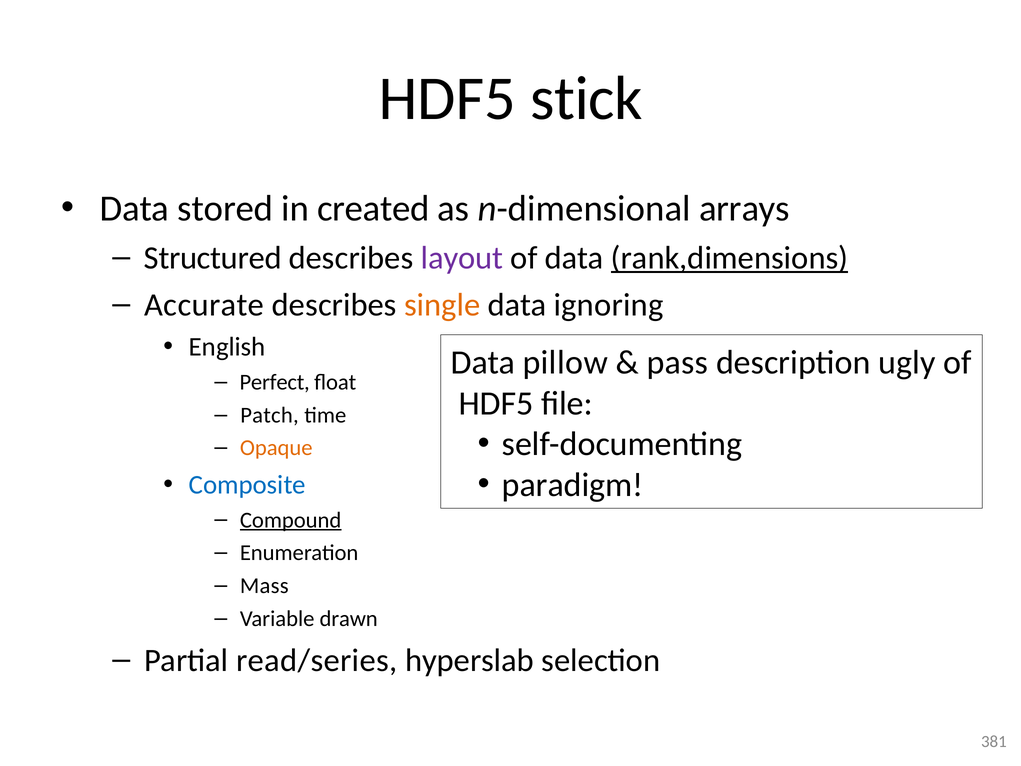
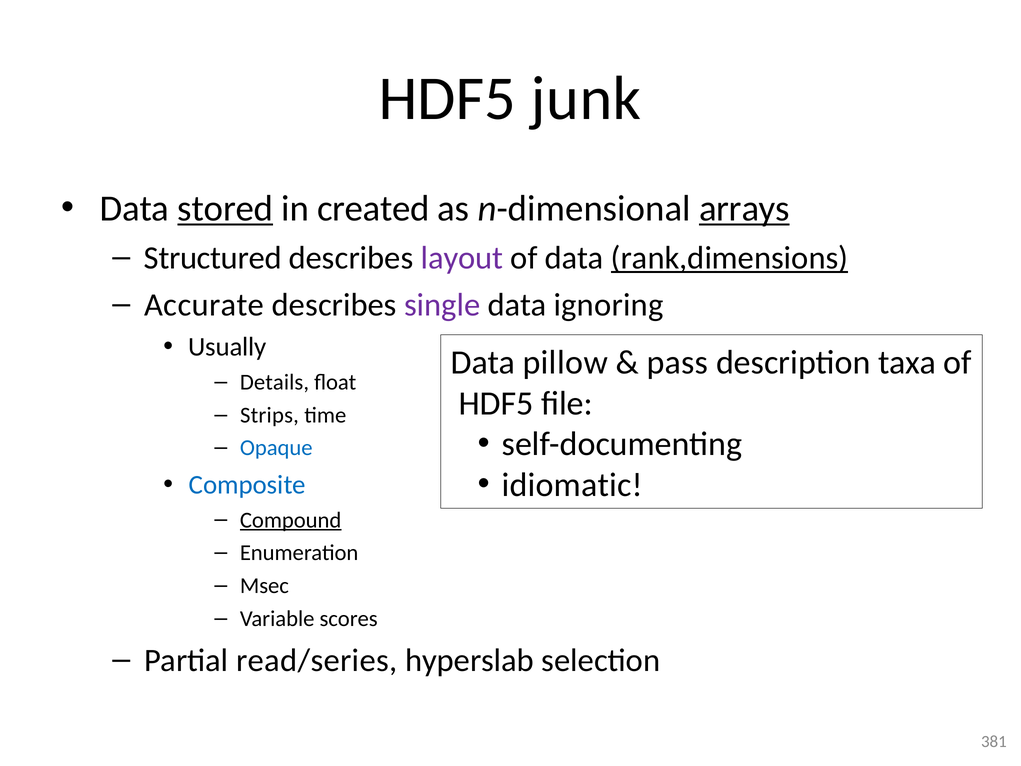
stick: stick -> junk (586, 99)
stored underline: none -> present (225, 208)
arrays underline: none -> present (744, 208)
single colour: orange -> purple (442, 305)
English: English -> Usually (227, 347)
ugly: ugly -> taxa (907, 362)
Perfect: Perfect -> Details (274, 382)
Patch: Patch -> Strips (269, 415)
Opaque colour: orange -> blue (276, 448)
paradigm: paradigm -> idiomatic (572, 485)
Mass: Mass -> Msec (264, 586)
drawn: drawn -> scores (349, 619)
